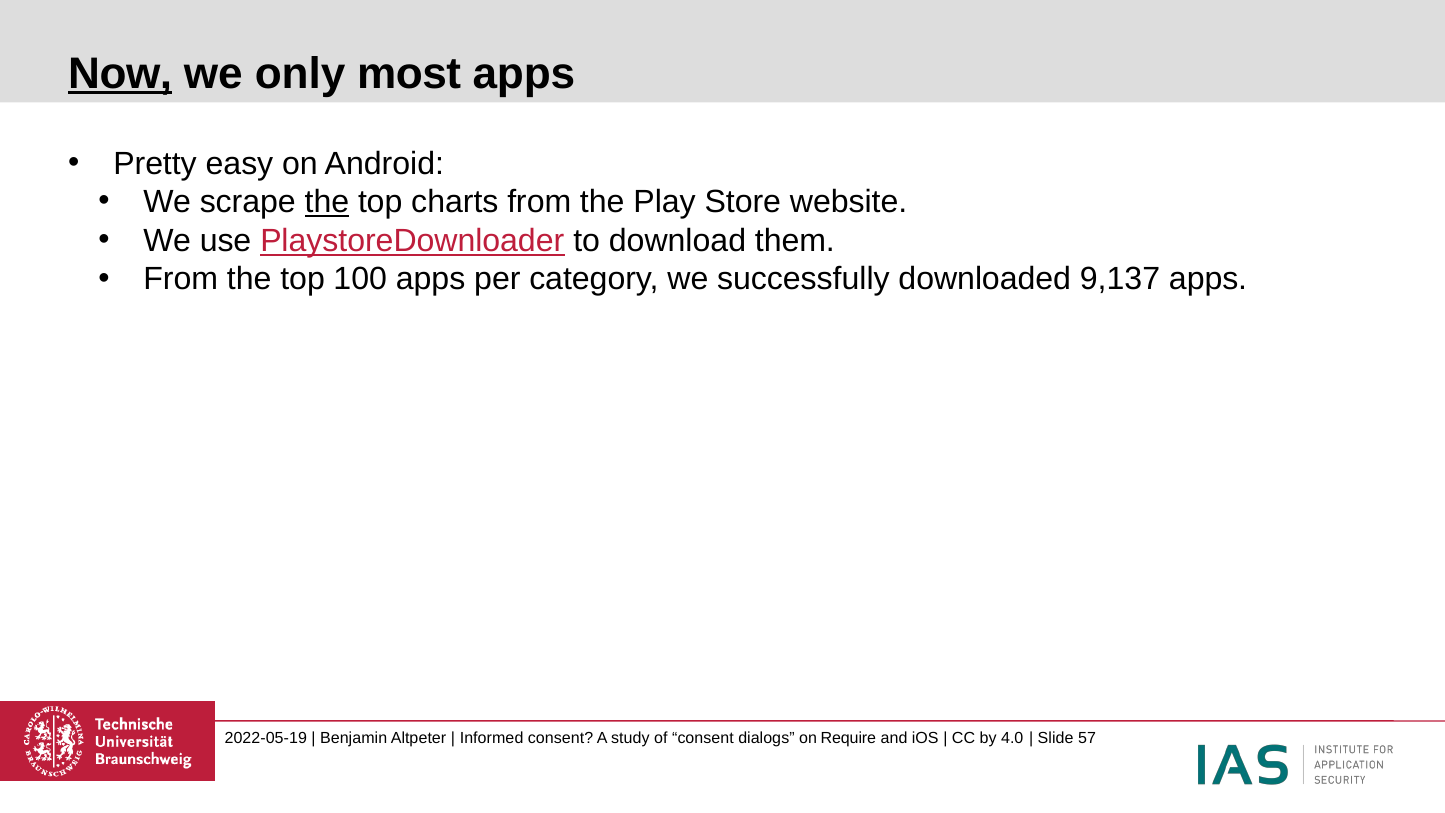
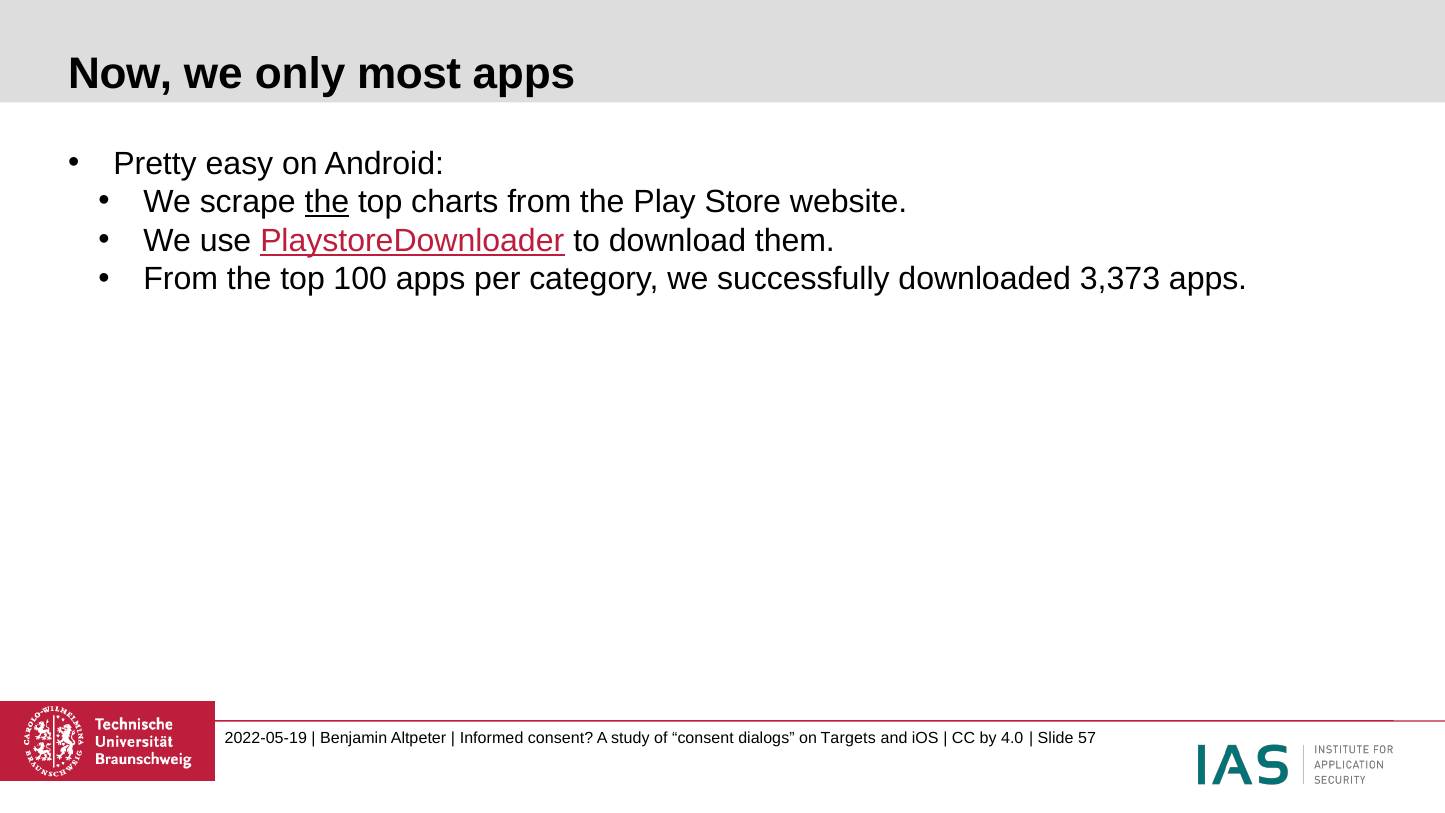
Now underline: present -> none (120, 74)
9,137: 9,137 -> 3,373 (1120, 279)
Require: Require -> Targets (848, 738)
